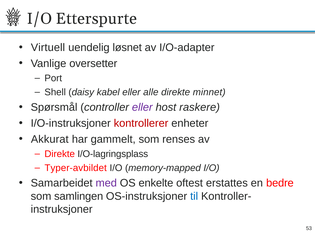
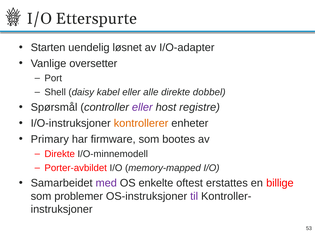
Virtuell: Virtuell -> Starten (48, 48)
minnet: minnet -> dobbel (209, 92)
raskere: raskere -> registre (200, 107)
kontrollerer colour: red -> orange (141, 123)
Akkurat: Akkurat -> Primary (50, 139)
gammelt: gammelt -> firmware (113, 139)
renses: renses -> bootes (179, 139)
I/O-lagringsplass: I/O-lagringsplass -> I/O-minnemodell (113, 154)
Typer-avbildet: Typer-avbildet -> Porter-avbildet (76, 168)
bedre: bedre -> billige (280, 183)
samlingen: samlingen -> problemer (79, 196)
til colour: blue -> purple (194, 196)
